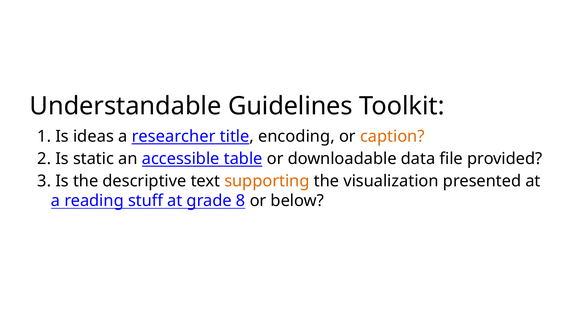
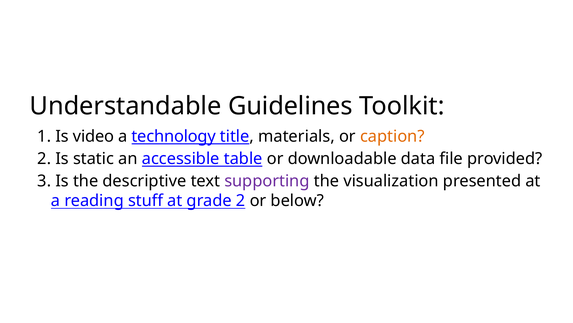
ideas: ideas -> video (94, 136)
researcher: researcher -> technology (174, 136)
encoding: encoding -> materials (296, 136)
supporting colour: orange -> purple (267, 181)
grade 8: 8 -> 2 (241, 200)
